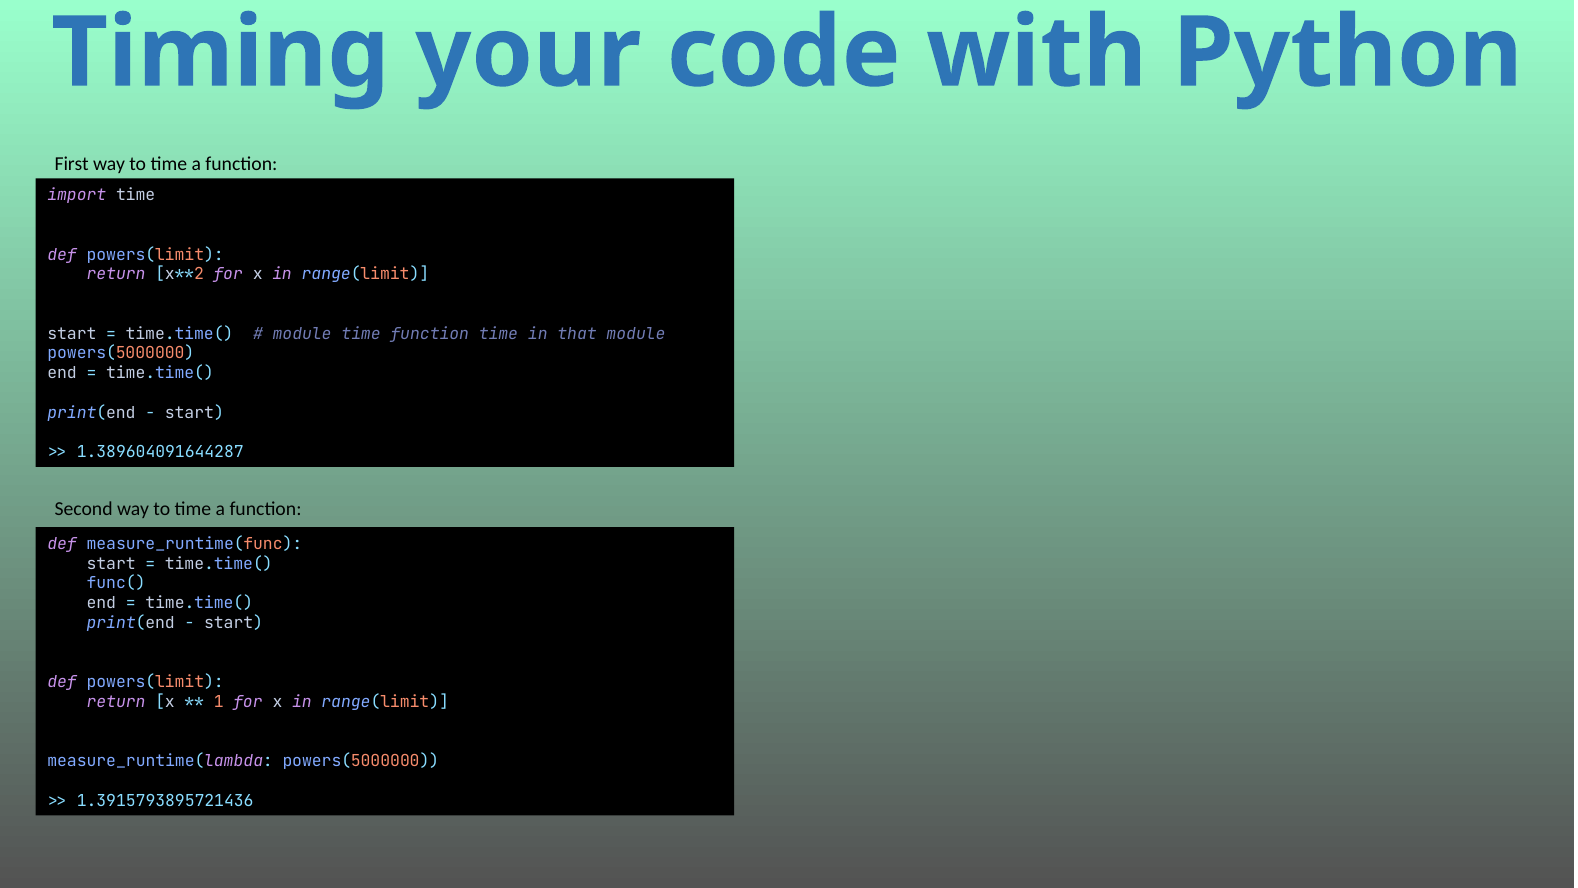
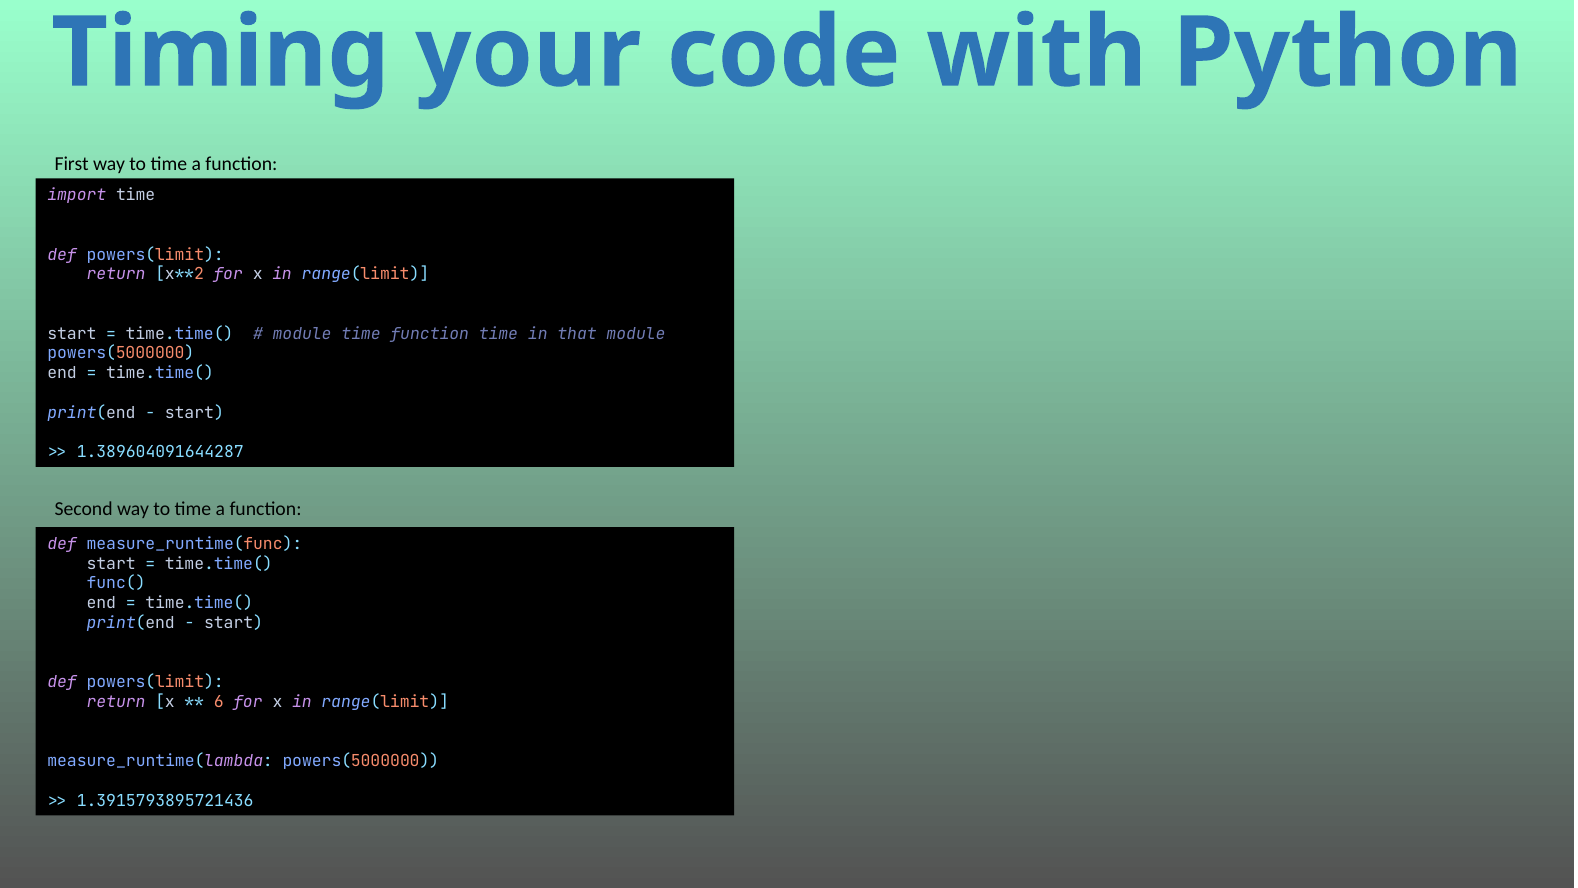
1: 1 -> 6 (219, 702)
